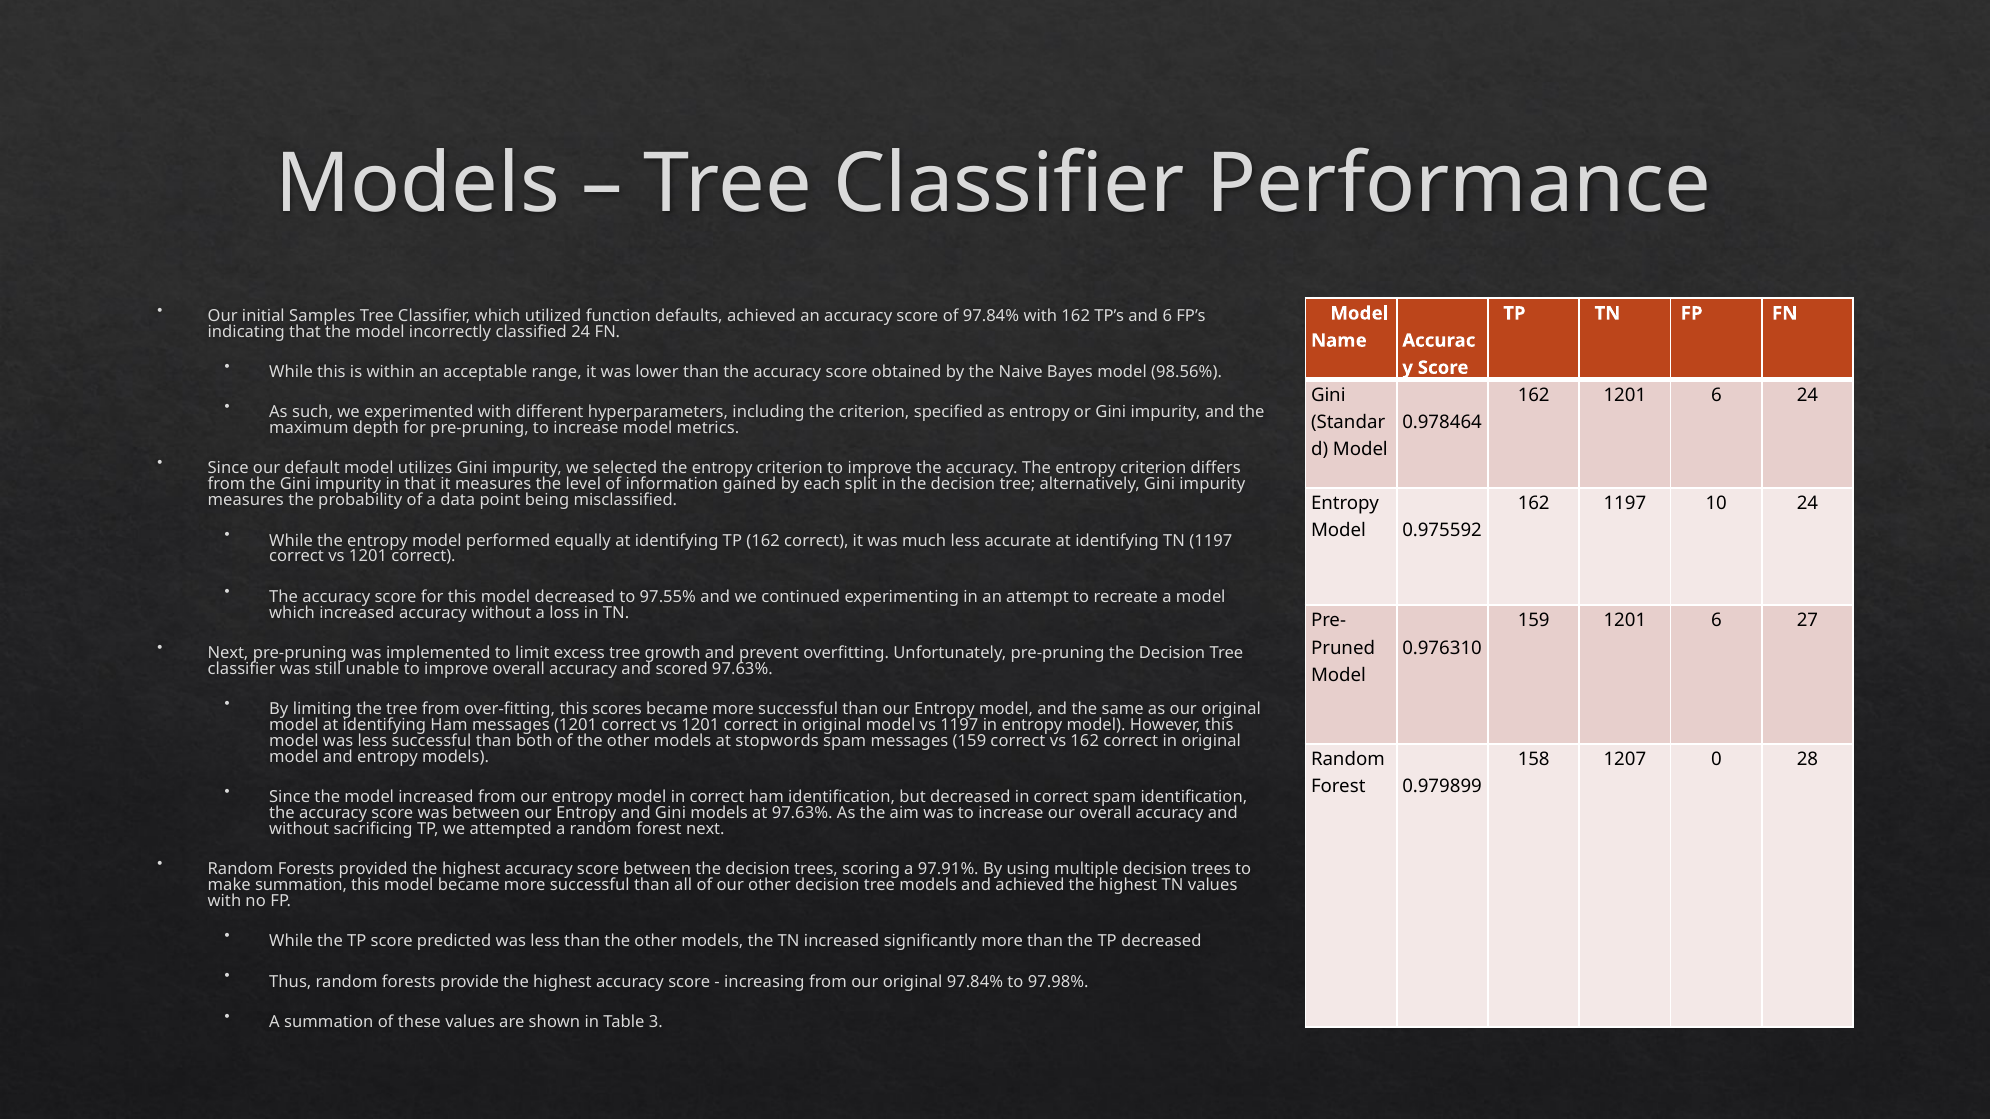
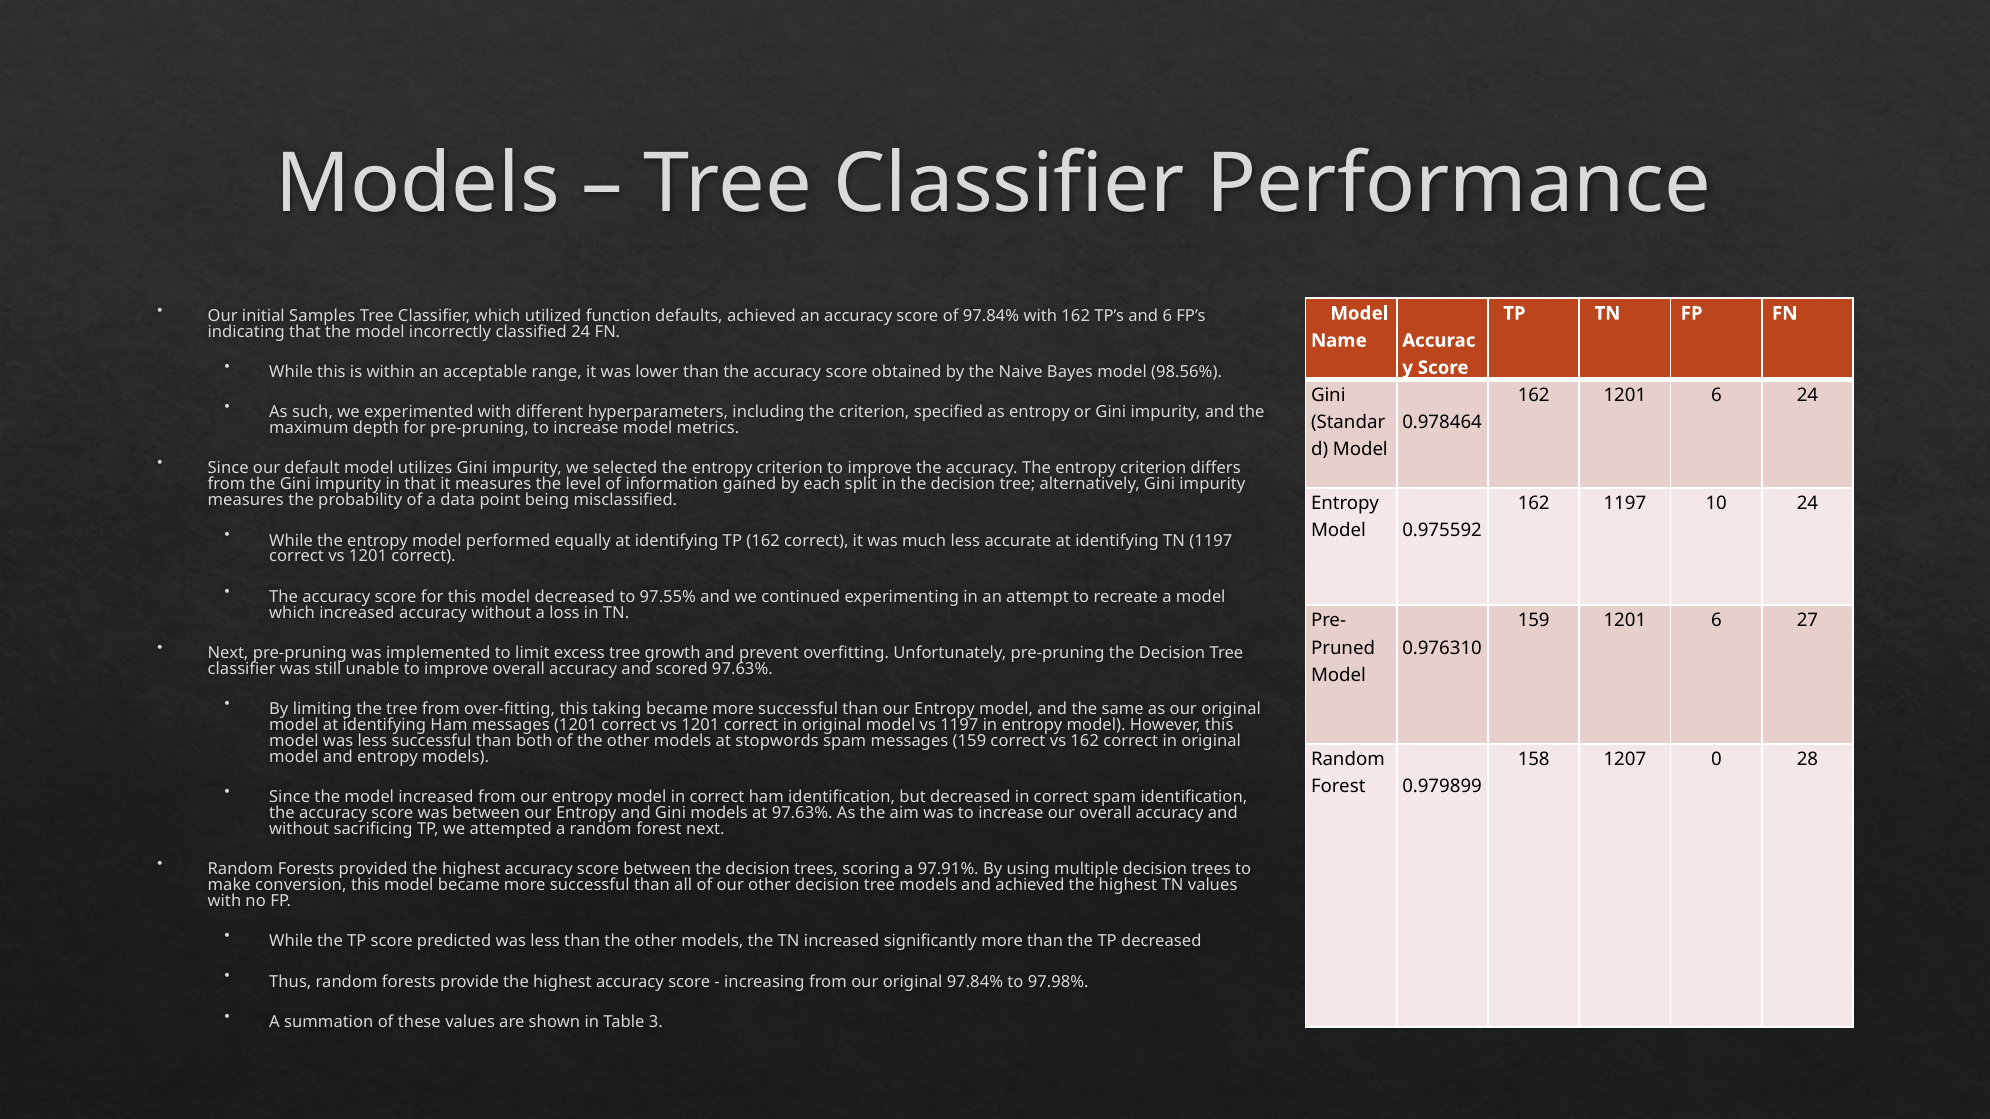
scores: scores -> taking (617, 709)
make summation: summation -> conversion (301, 885)
